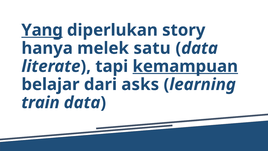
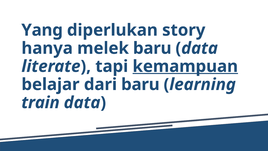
Yang underline: present -> none (42, 30)
melek satu: satu -> baru (152, 48)
dari asks: asks -> baru (140, 84)
